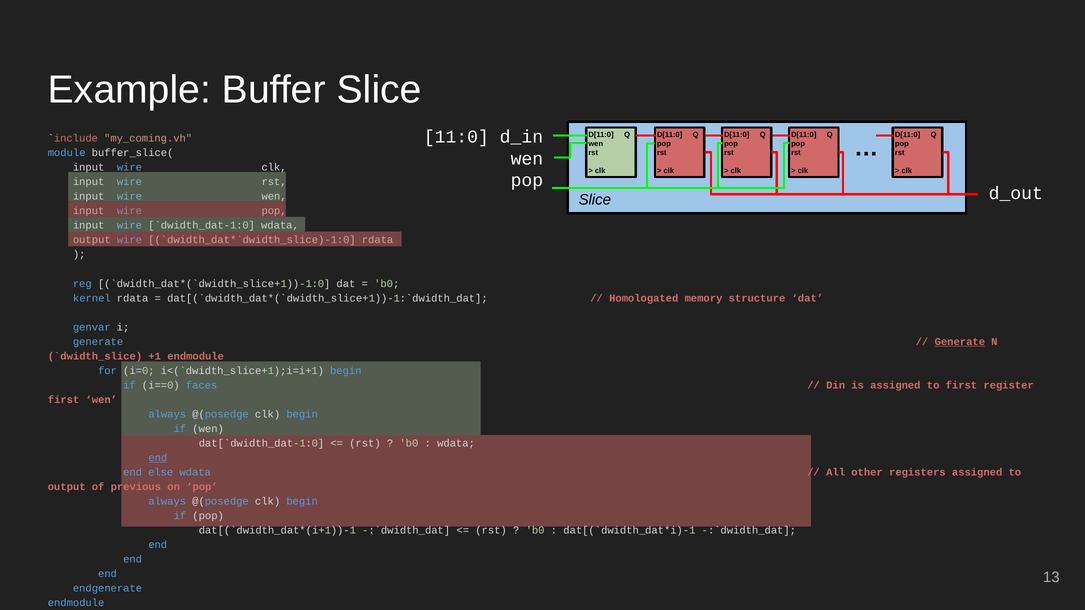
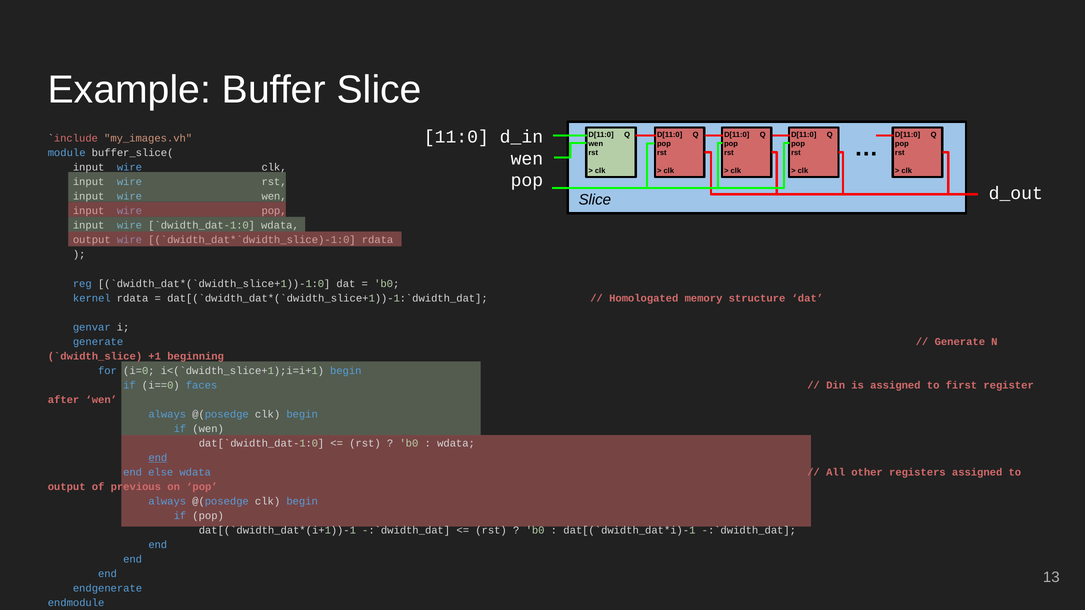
my_coming.vh: my_coming.vh -> my_images.vh (148, 138)
Generate underline: present -> none (960, 342)
+1 endmodule: endmodule -> beginning (196, 356)
first: first -> after (64, 400)
